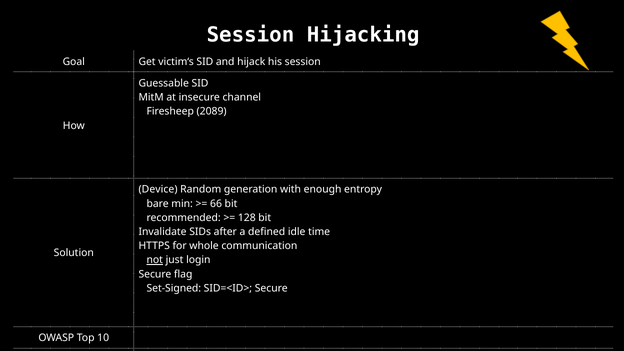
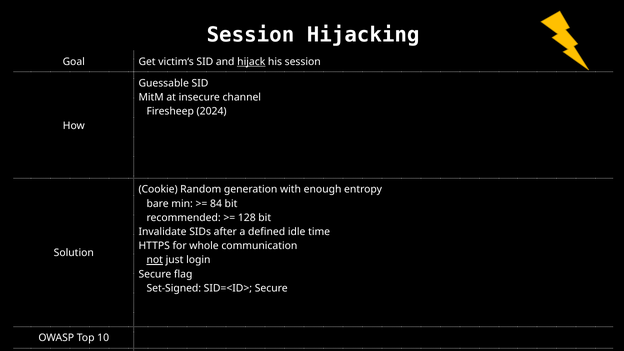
hijack underline: none -> present (251, 62)
2089: 2089 -> 2024 (212, 112)
Device: Device -> Cookie (158, 189)
66: 66 -> 84 (216, 204)
